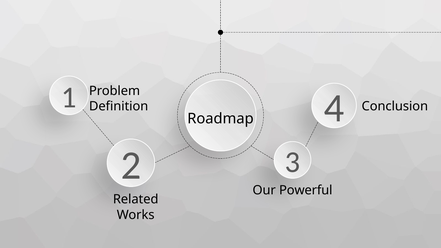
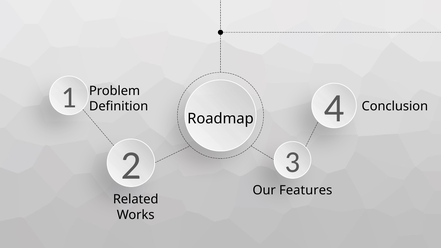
Powerful: Powerful -> Features (306, 190)
